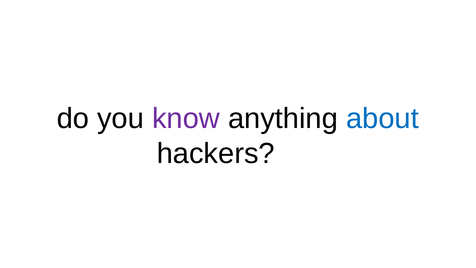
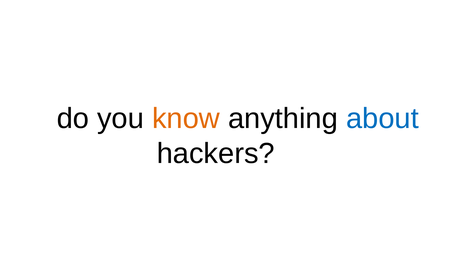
know colour: purple -> orange (186, 118)
